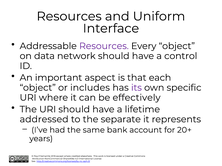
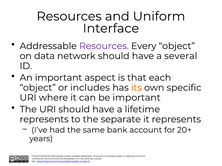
control: control -> several (181, 56)
its colour: purple -> orange (136, 88)
be effectively: effectively -> important (137, 98)
addressed: addressed -> represents (44, 120)
